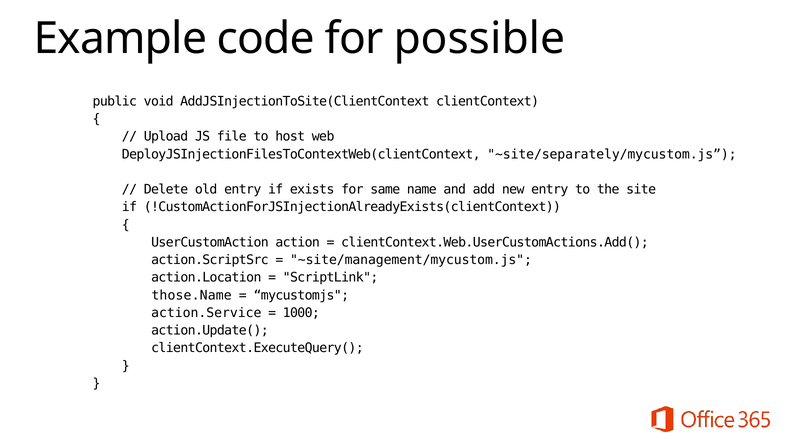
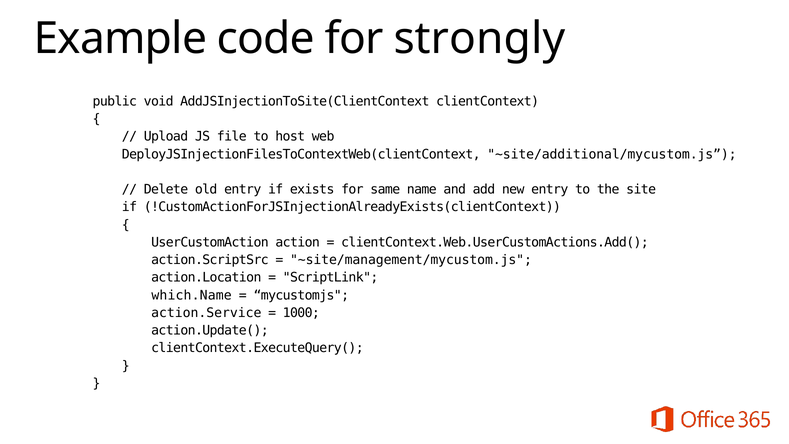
possible: possible -> strongly (479, 39)
~site/separately/mycustom.js: ~site/separately/mycustom.js -> ~site/additional/mycustom.js (612, 154)
those.Name: those.Name -> which.Name (192, 295)
